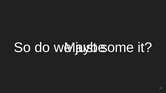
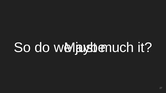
some: some -> much (117, 48)
